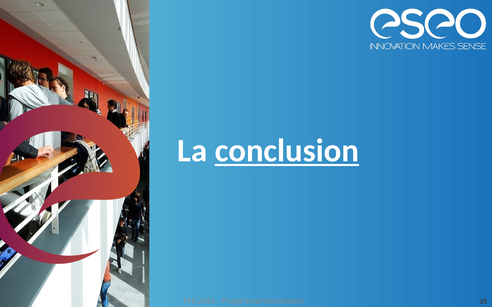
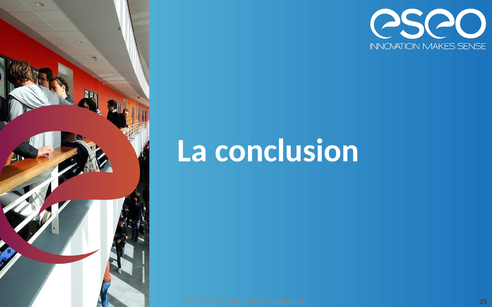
conclusion underline: present -> none (287, 151)
